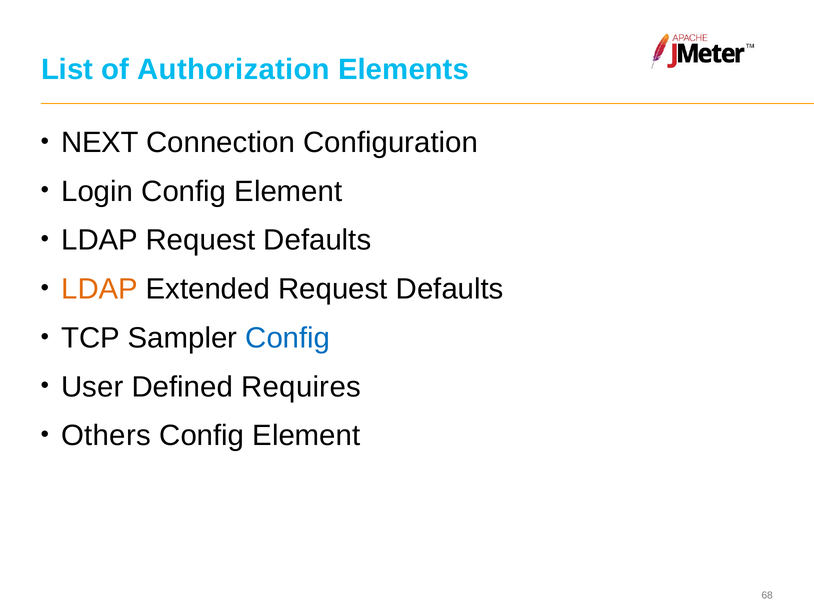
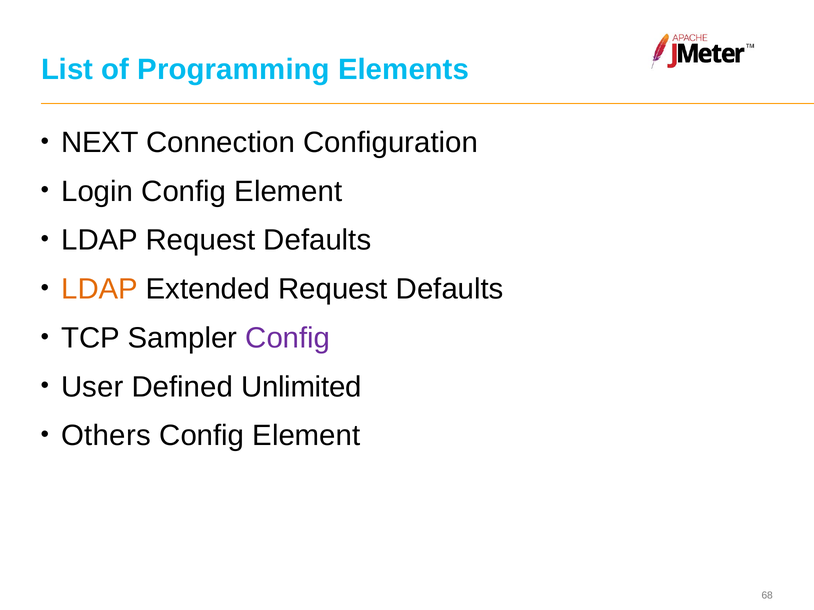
Authorization: Authorization -> Programming (234, 69)
Config colour: blue -> purple (288, 338)
Requires: Requires -> Unlimited (301, 387)
